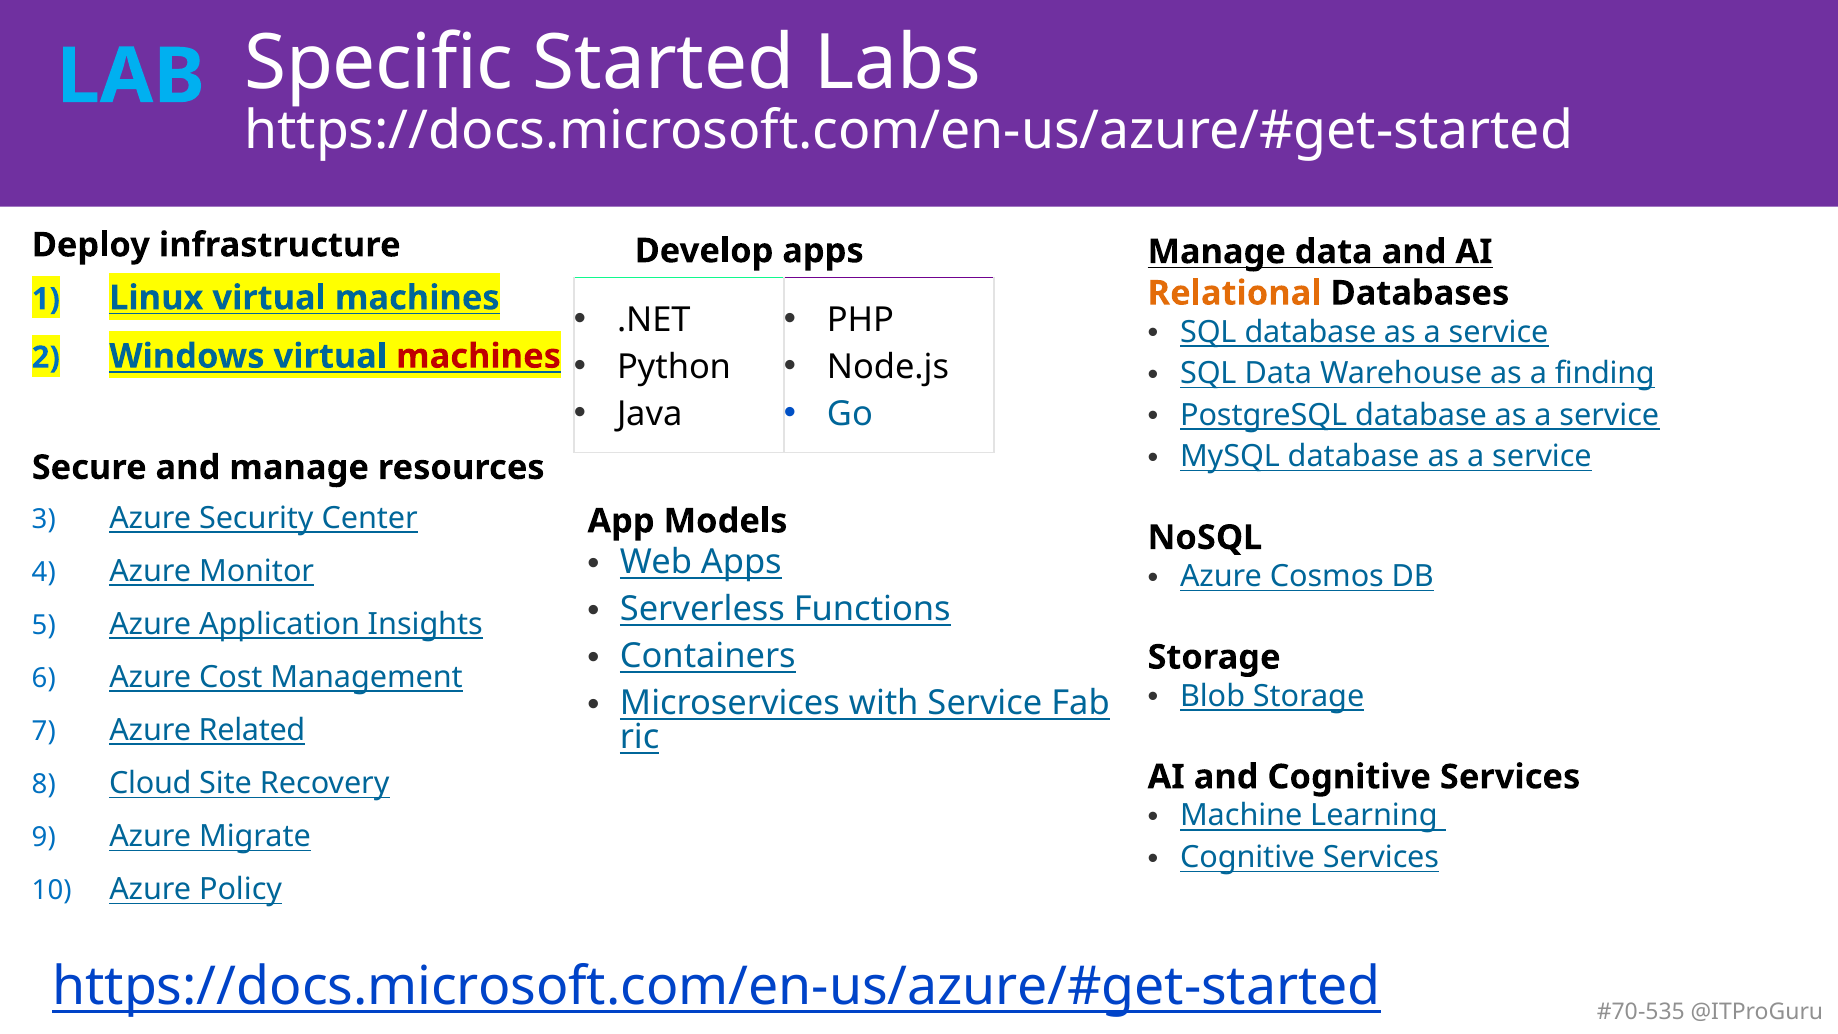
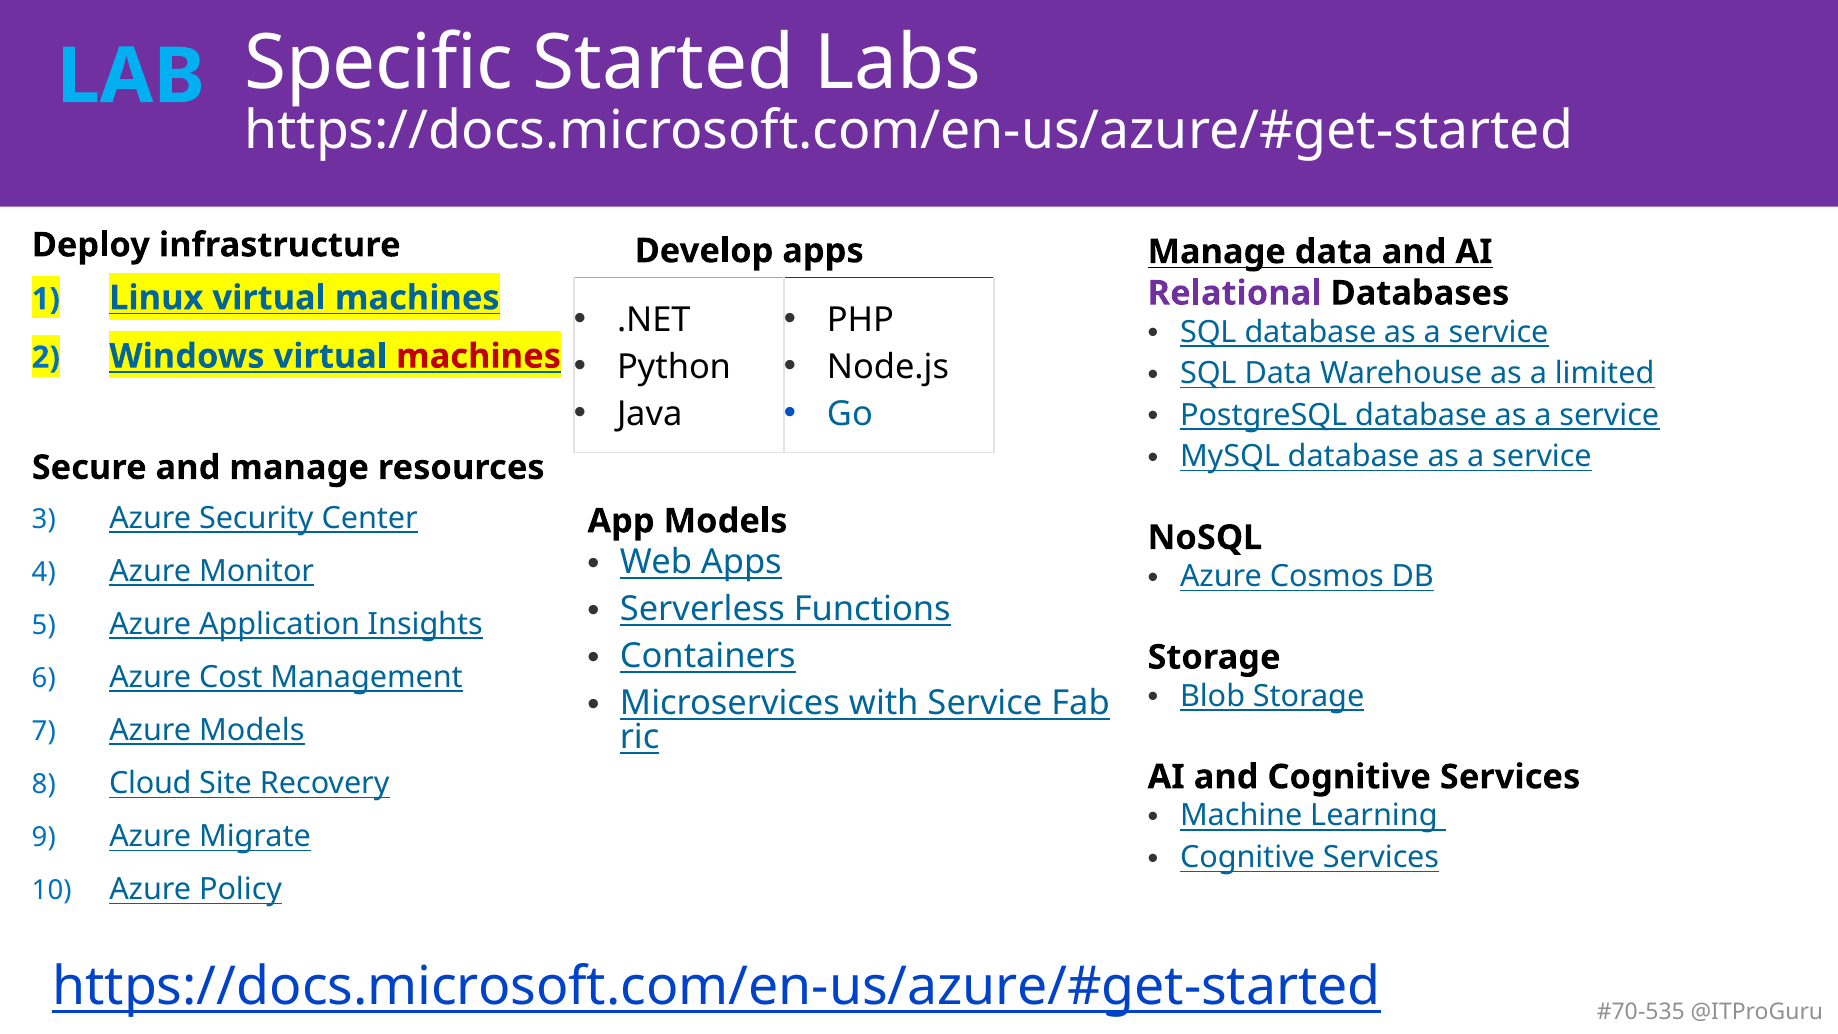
Relational colour: orange -> purple (1235, 293)
finding: finding -> limited (1605, 374)
Azure Related: Related -> Models (252, 730)
